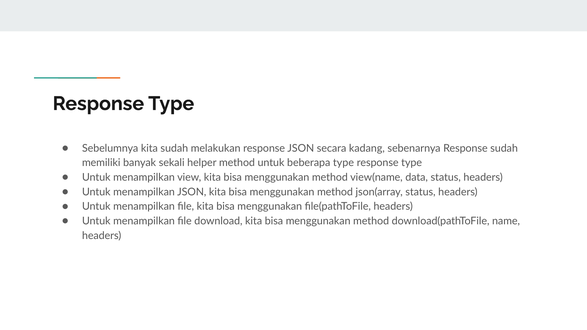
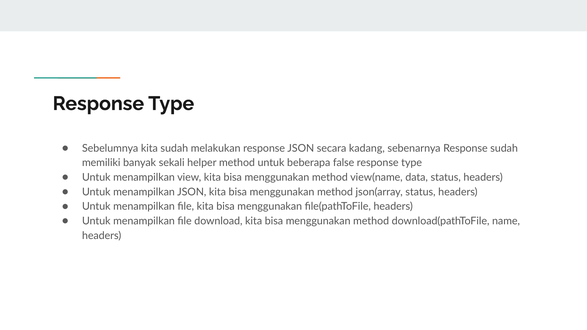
beberapa type: type -> false (344, 163)
